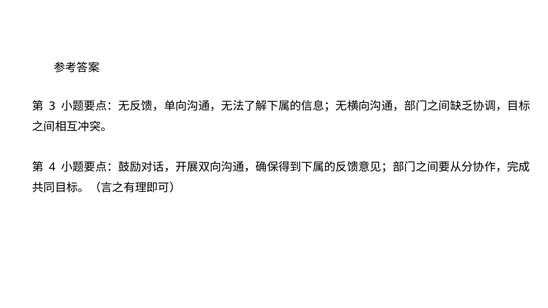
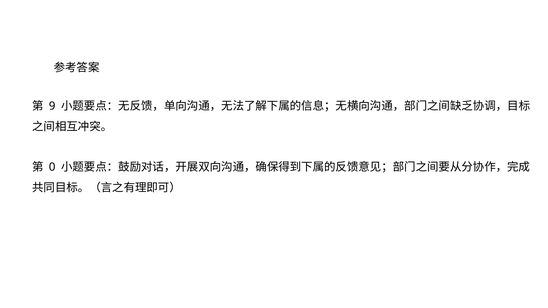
3: 3 -> 9 (52, 106)
4: 4 -> 0 (52, 167)
